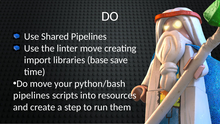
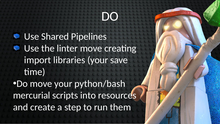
libraries base: base -> your (98, 60)
pipelines: pipelines -> mercurial (32, 95)
